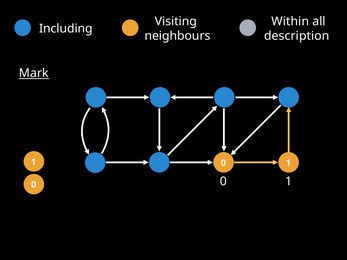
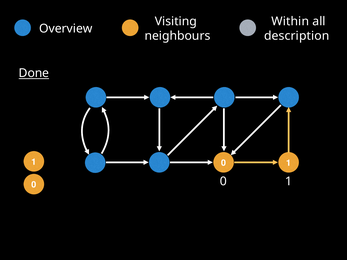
Including: Including -> Overview (66, 29)
Mark: Mark -> Done (34, 73)
